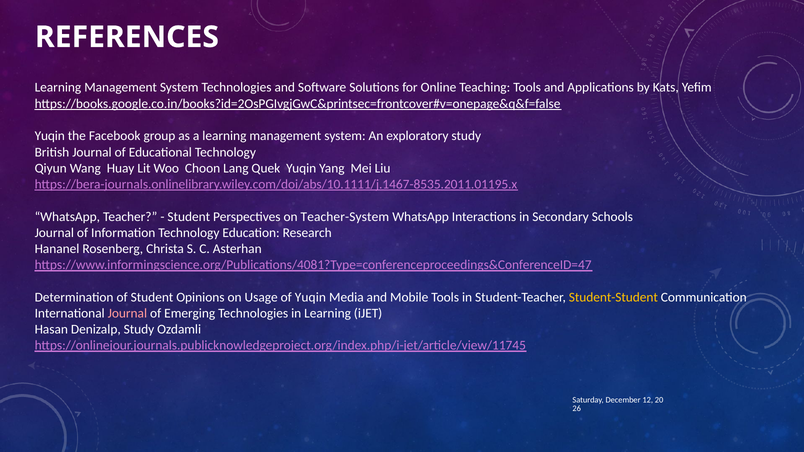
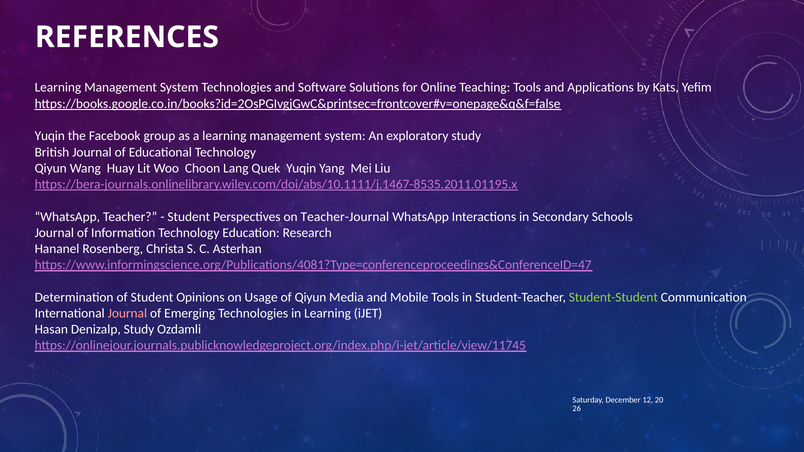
Teacher-System: Teacher-System -> Teacher-Journal (345, 217)
of Yuqin: Yuqin -> Qiyun (311, 297)
Student-Student colour: yellow -> light green (613, 297)
